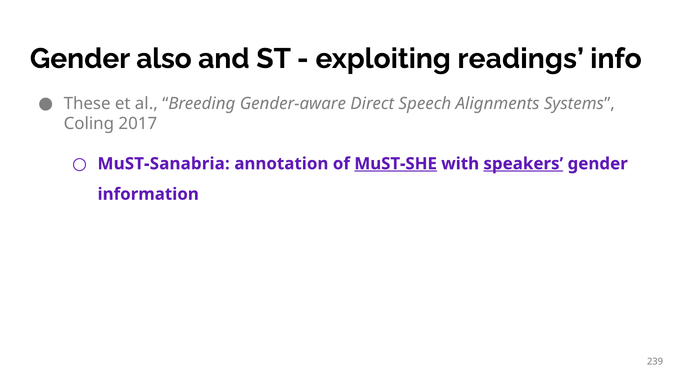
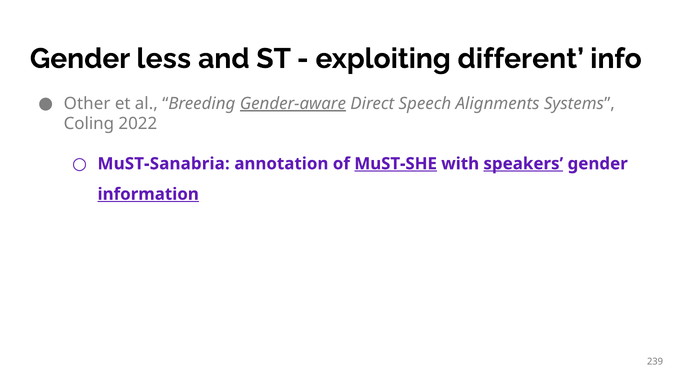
also: also -> less (164, 59)
readings: readings -> different (521, 59)
These: These -> Other (87, 103)
Gender-aware underline: none -> present (293, 103)
2017: 2017 -> 2022 (138, 124)
information underline: none -> present (148, 194)
